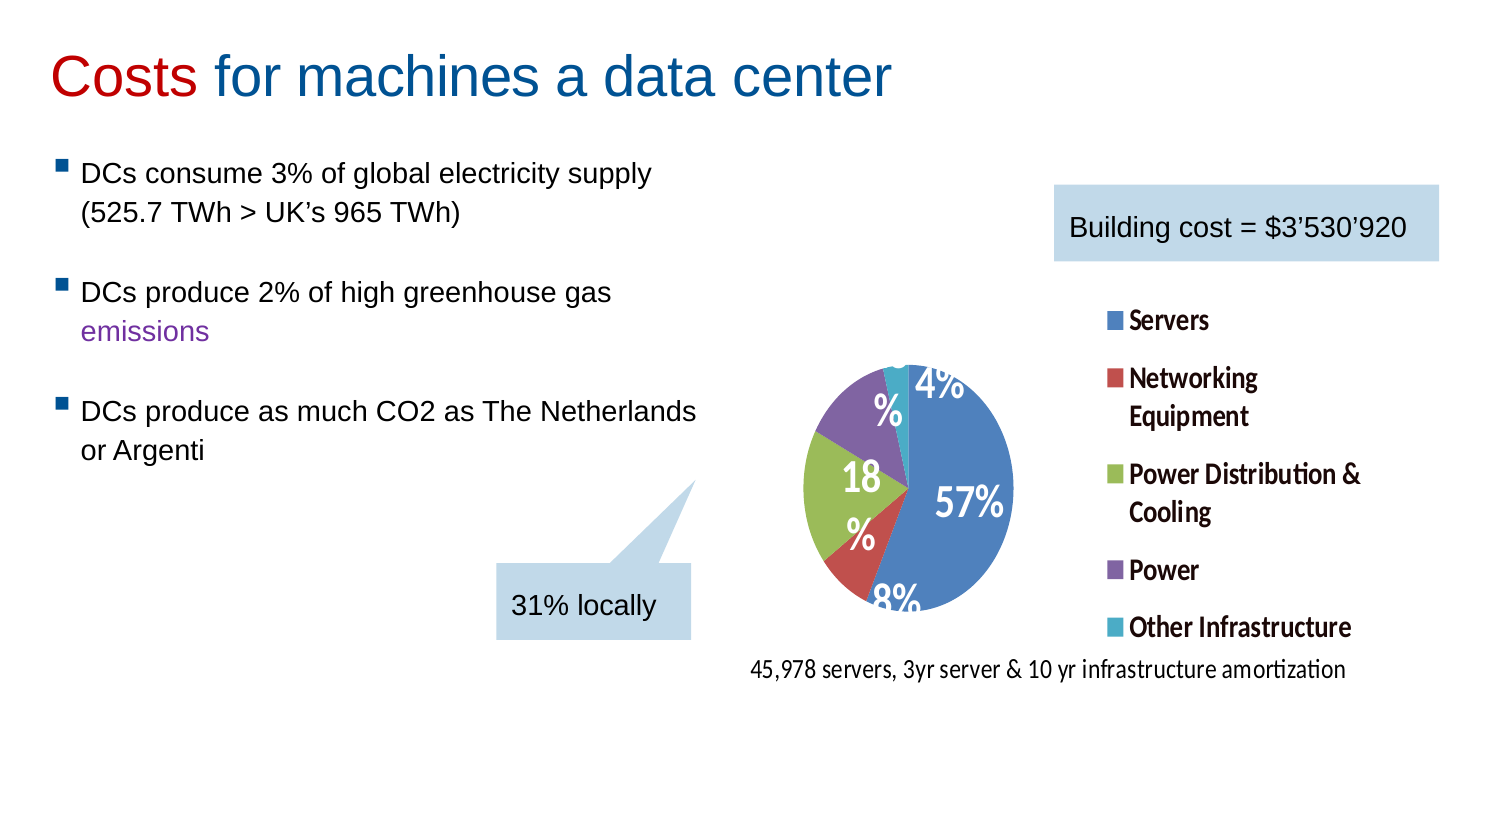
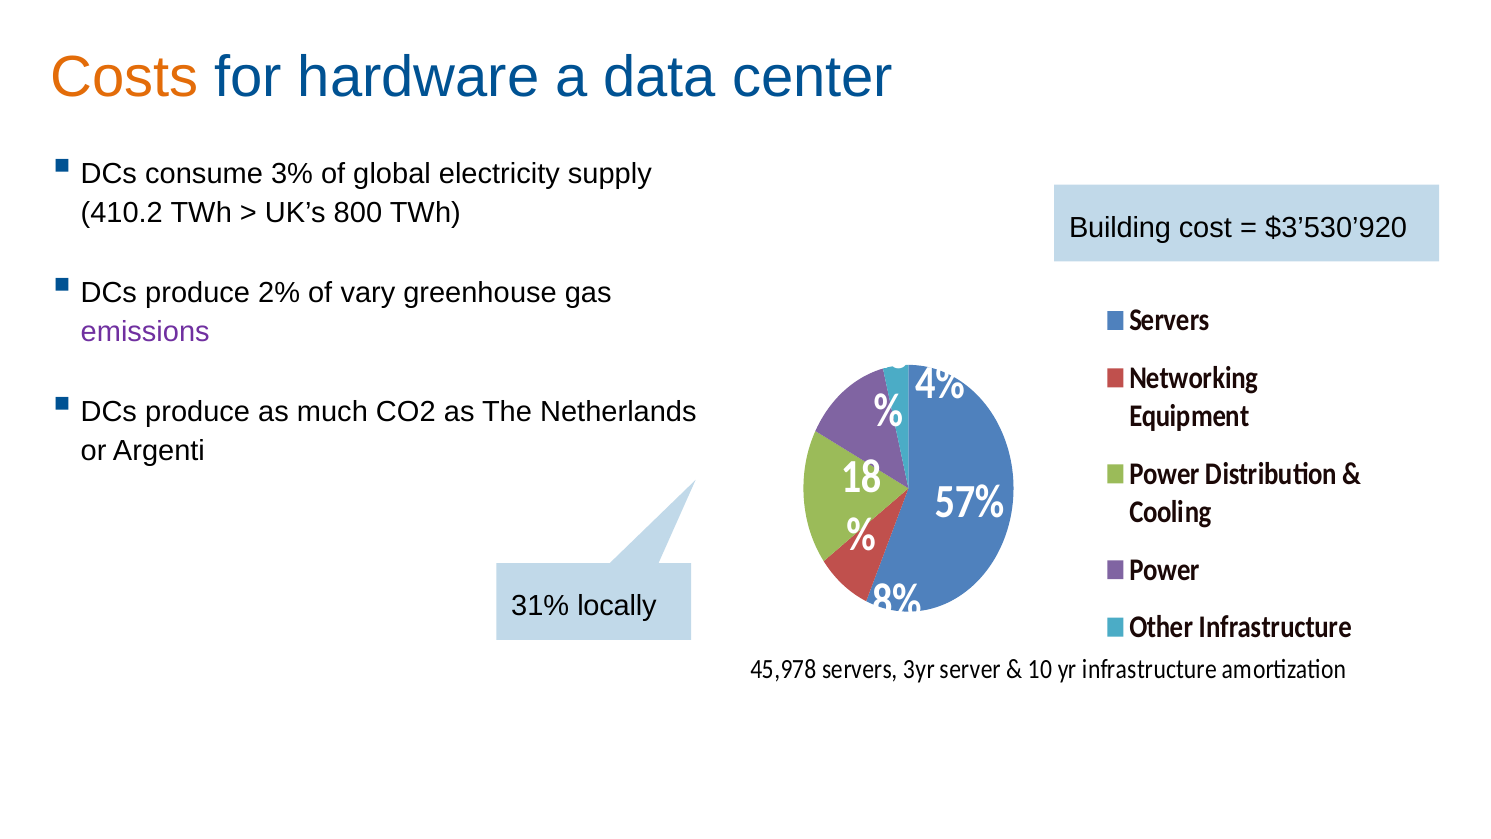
Costs colour: red -> orange (125, 77)
machines: machines -> hardware (419, 77)
525.7: 525.7 -> 410.2 (122, 213)
965: 965 -> 800 (358, 213)
high: high -> vary (368, 292)
